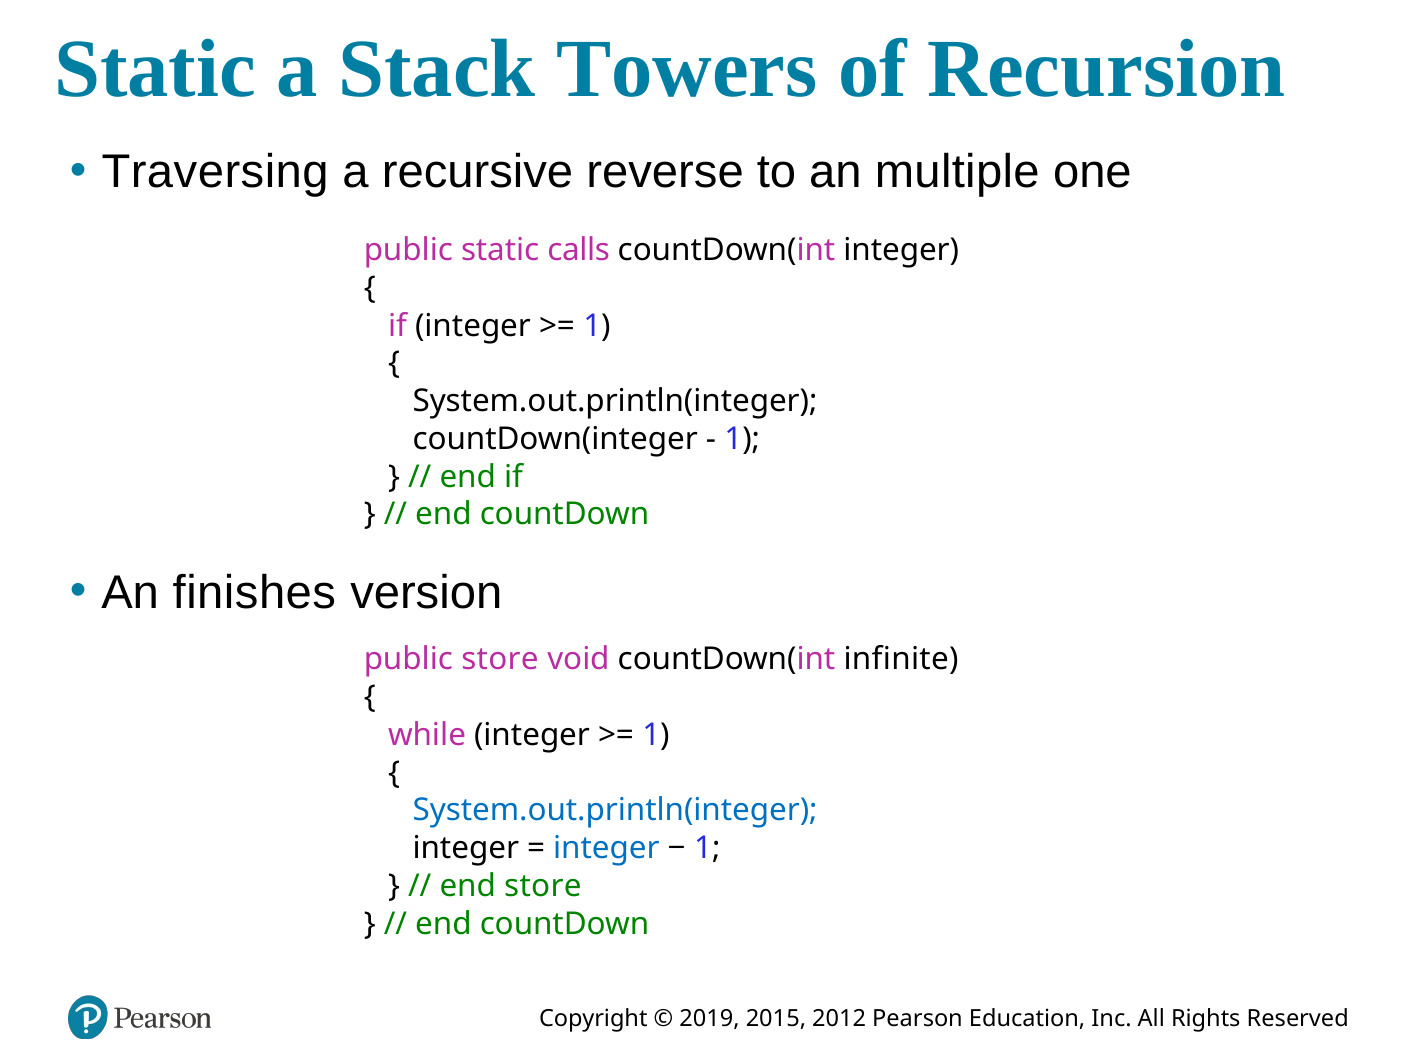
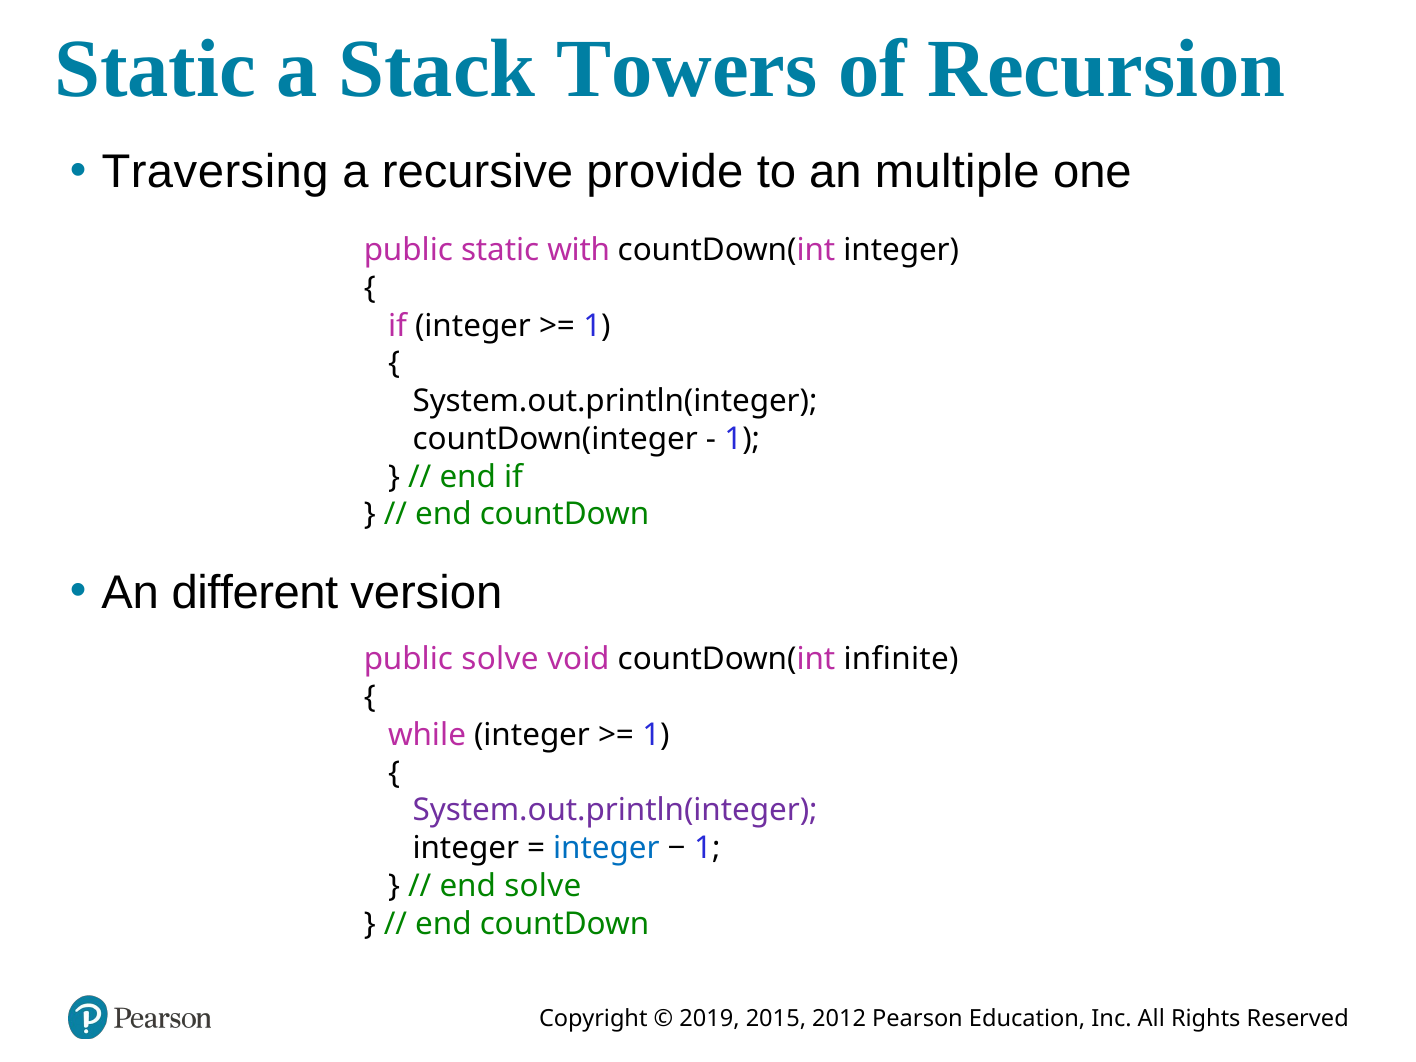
reverse: reverse -> provide (665, 172)
calls: calls -> with (579, 250)
finishes: finishes -> different (255, 593)
public store: store -> solve (500, 659)
System.out.println(integer colour: blue -> purple (615, 810)
end store: store -> solve (543, 886)
